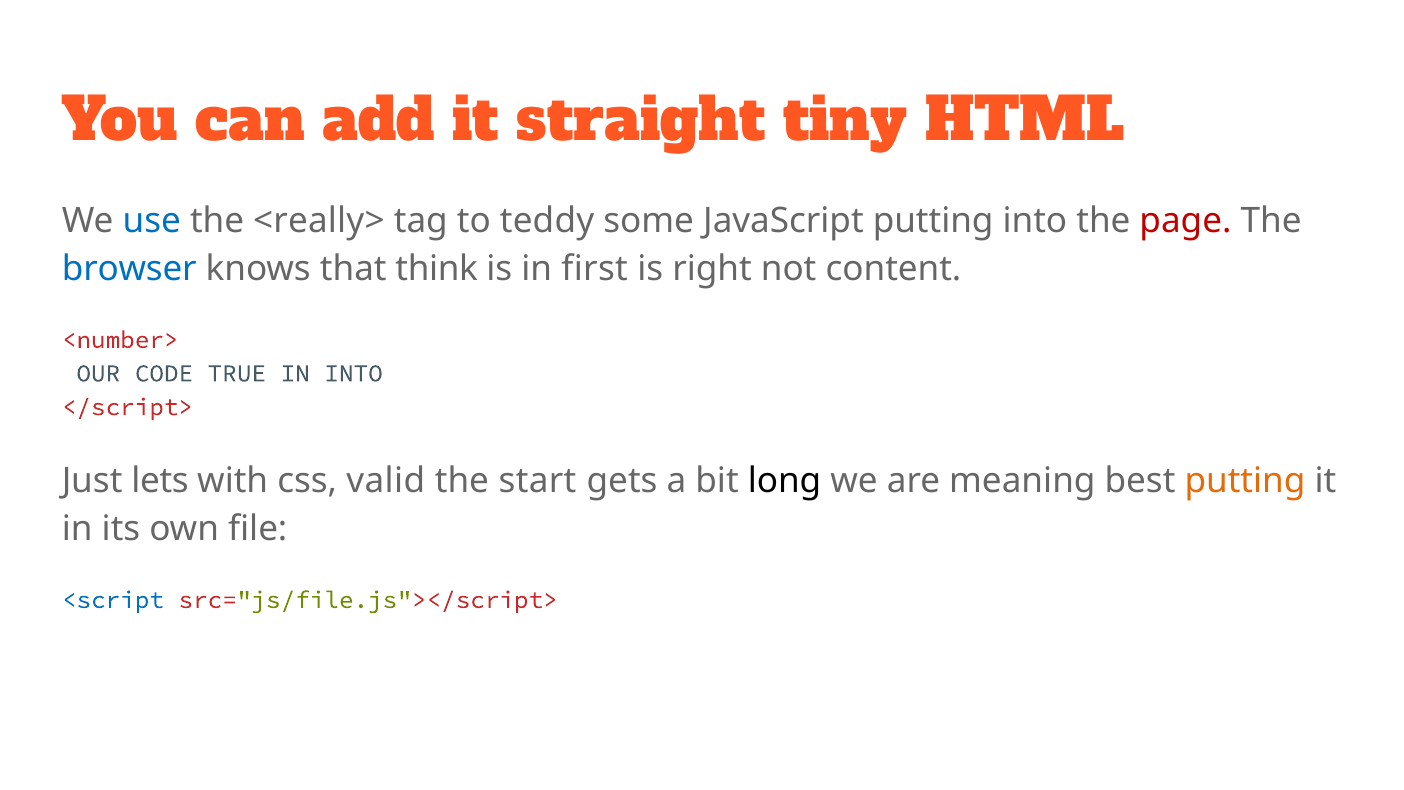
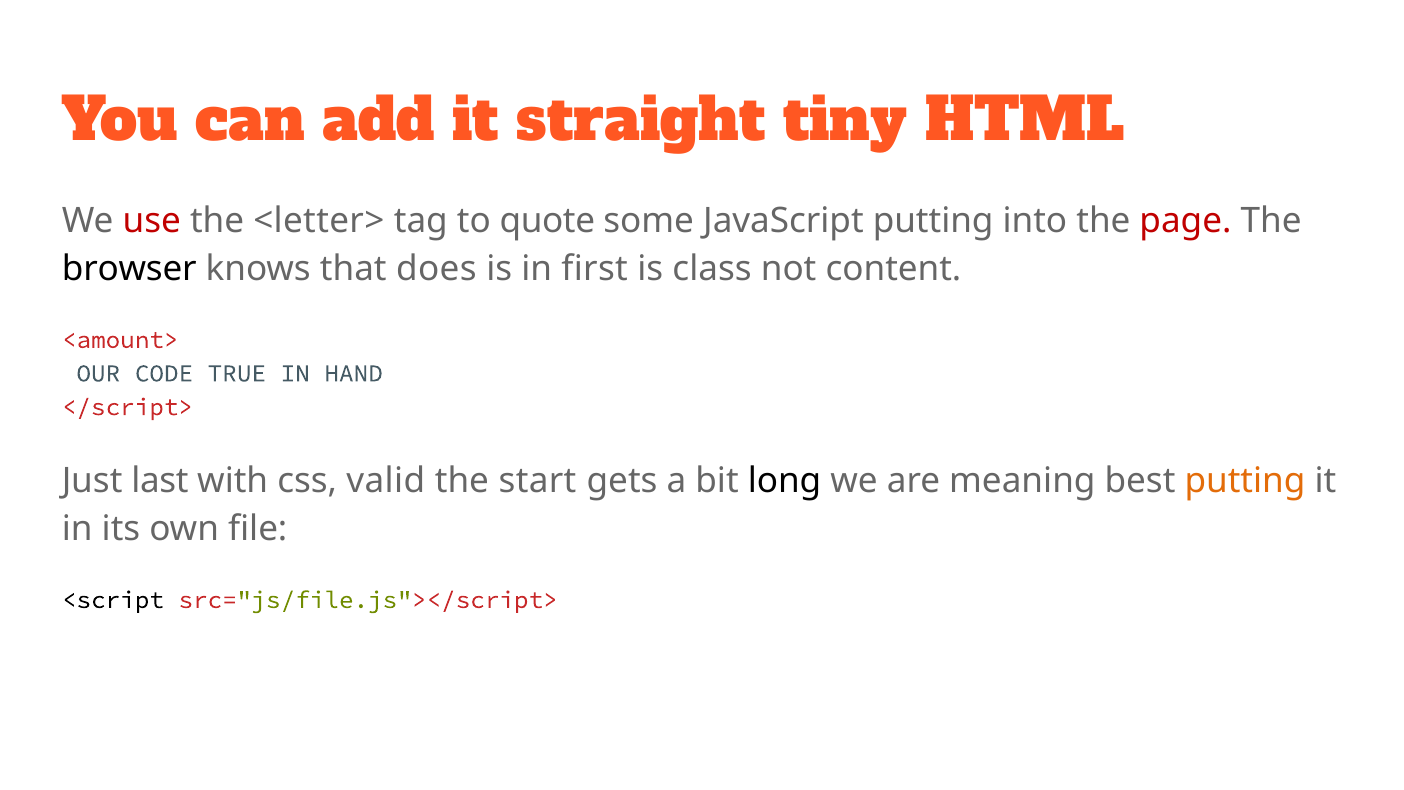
use colour: blue -> red (152, 221)
<really>: <really> -> <letter> (319, 221)
teddy: teddy -> quote (547, 221)
browser colour: blue -> black (129, 269)
think: think -> does (436, 269)
right: right -> class (712, 269)
<number>: <number> -> <amount> (120, 340)
IN INTO: INTO -> HAND (354, 373)
lets: lets -> last (160, 481)
<script colour: blue -> black (113, 600)
